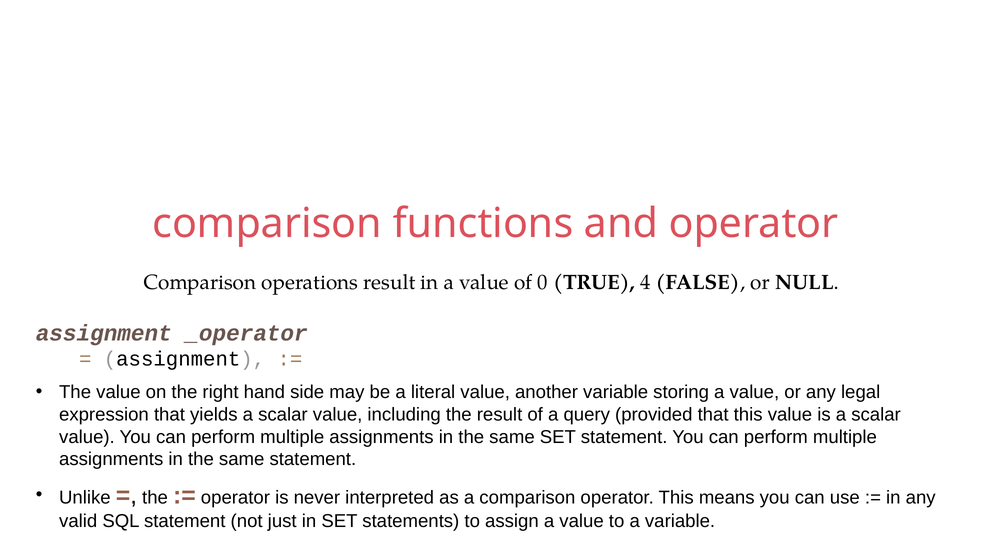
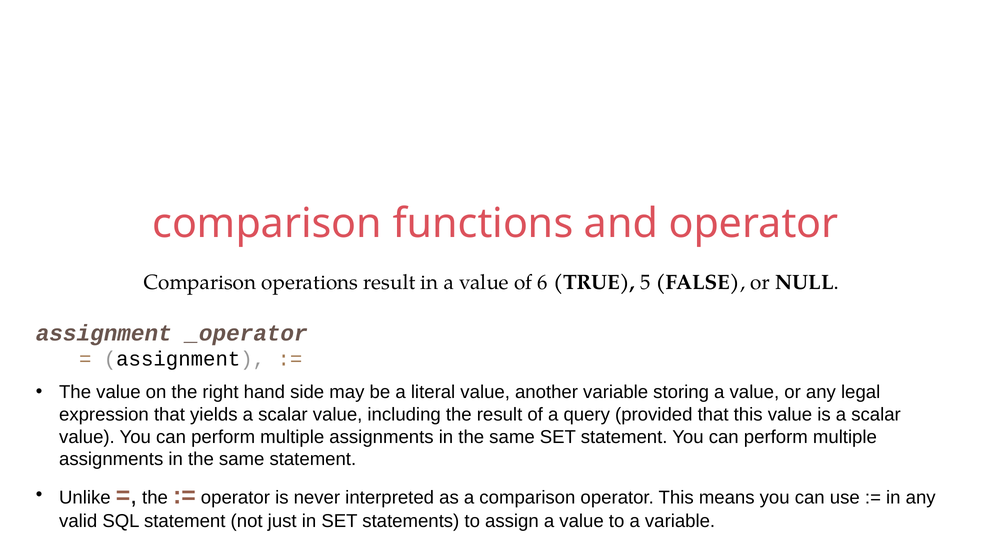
0: 0 -> 6 (543, 282)
4: 4 -> 5 (645, 282)
